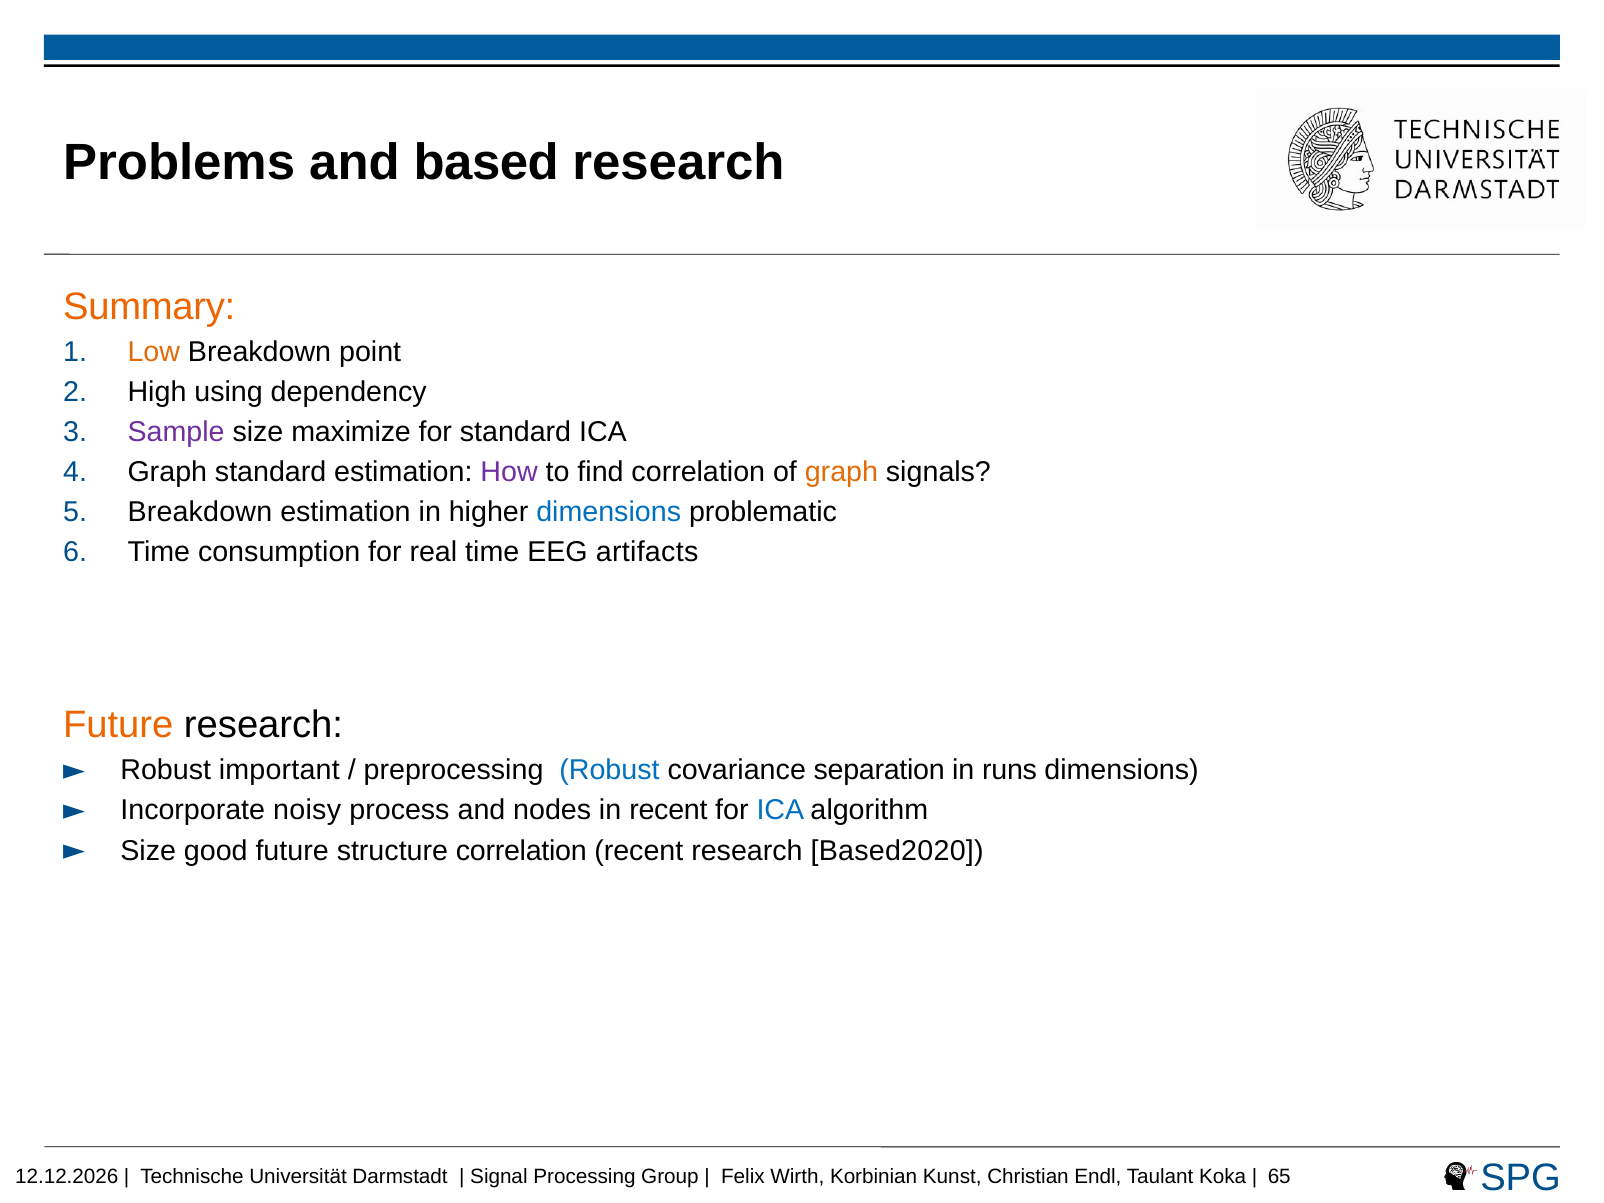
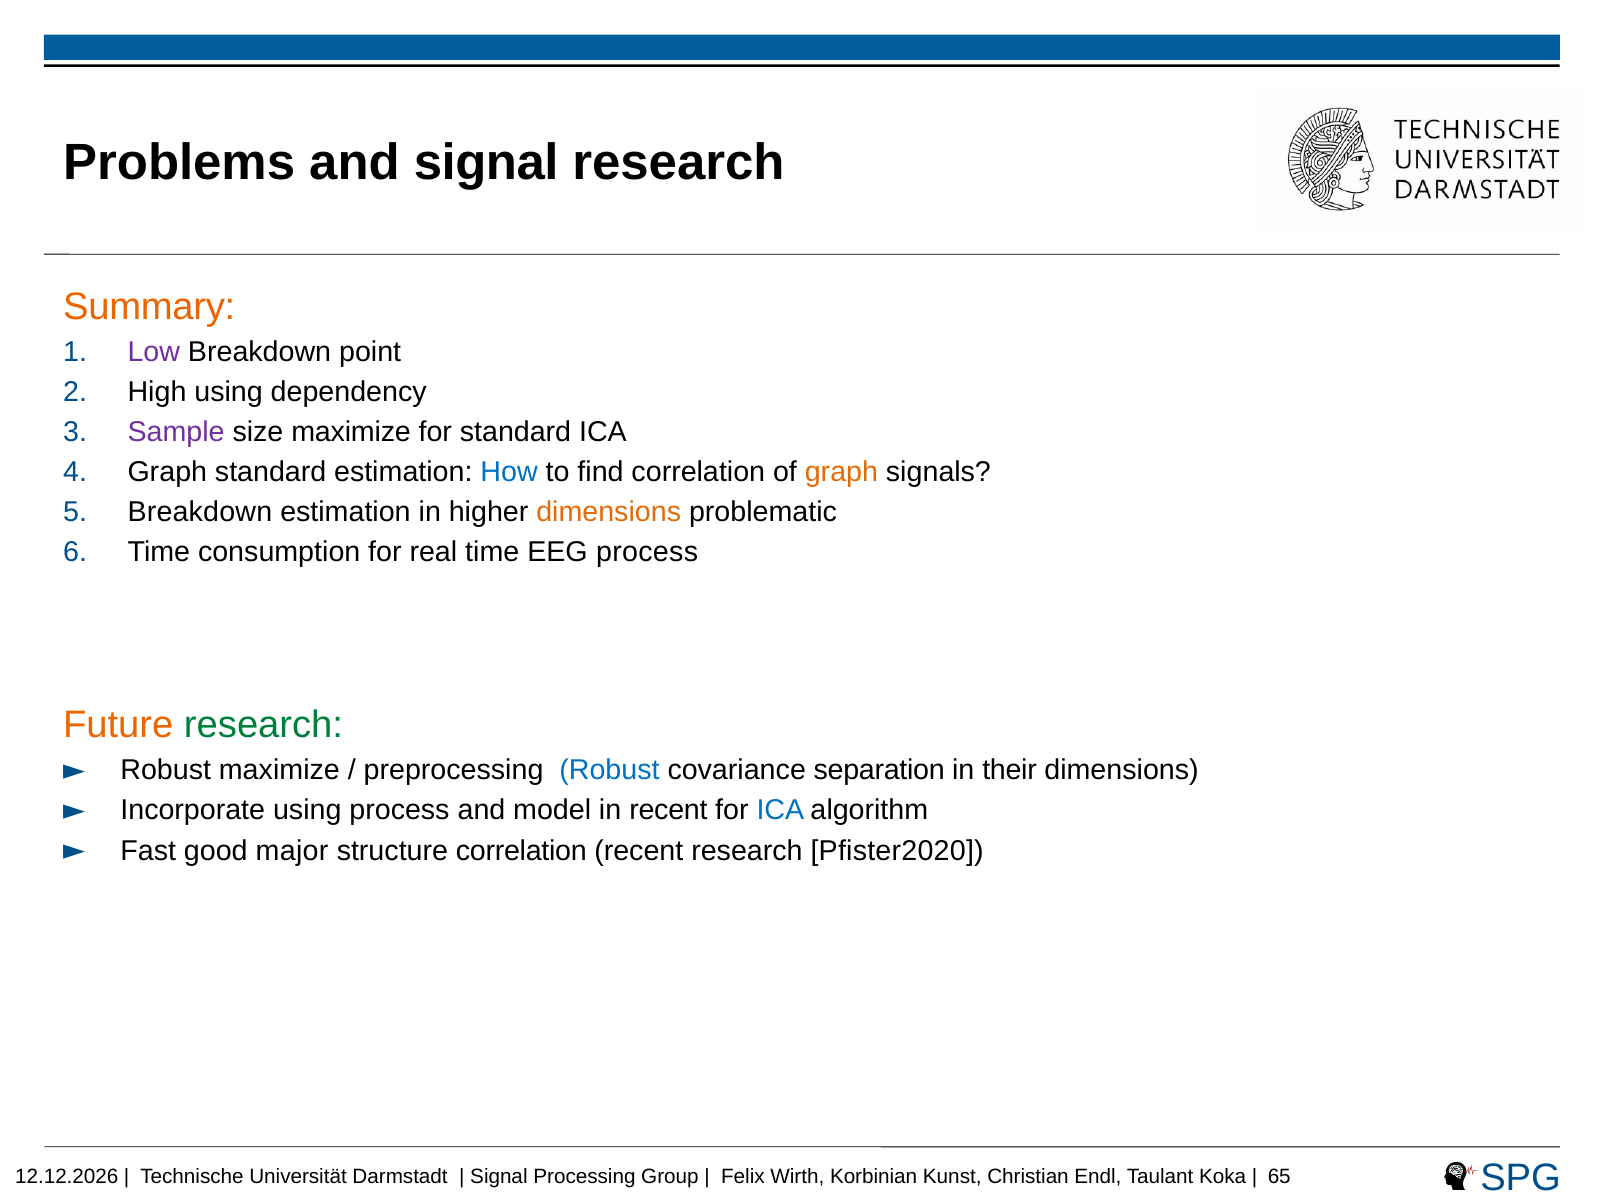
and based: based -> signal (486, 163)
Low colour: orange -> purple (154, 352)
How colour: purple -> blue (509, 472)
dimensions colour: blue -> orange (609, 512)
EEG artifacts: artifacts -> process (647, 552)
research colour: black -> green (264, 725)
Robust important: important -> maximize (279, 770)
runs: runs -> their (1010, 770)
Incorporate noisy: noisy -> using (307, 811)
nodes: nodes -> model (552, 811)
Size: Size -> Fast (148, 851)
good future: future -> major (292, 851)
Based2020: Based2020 -> Pfister2020 (897, 851)
